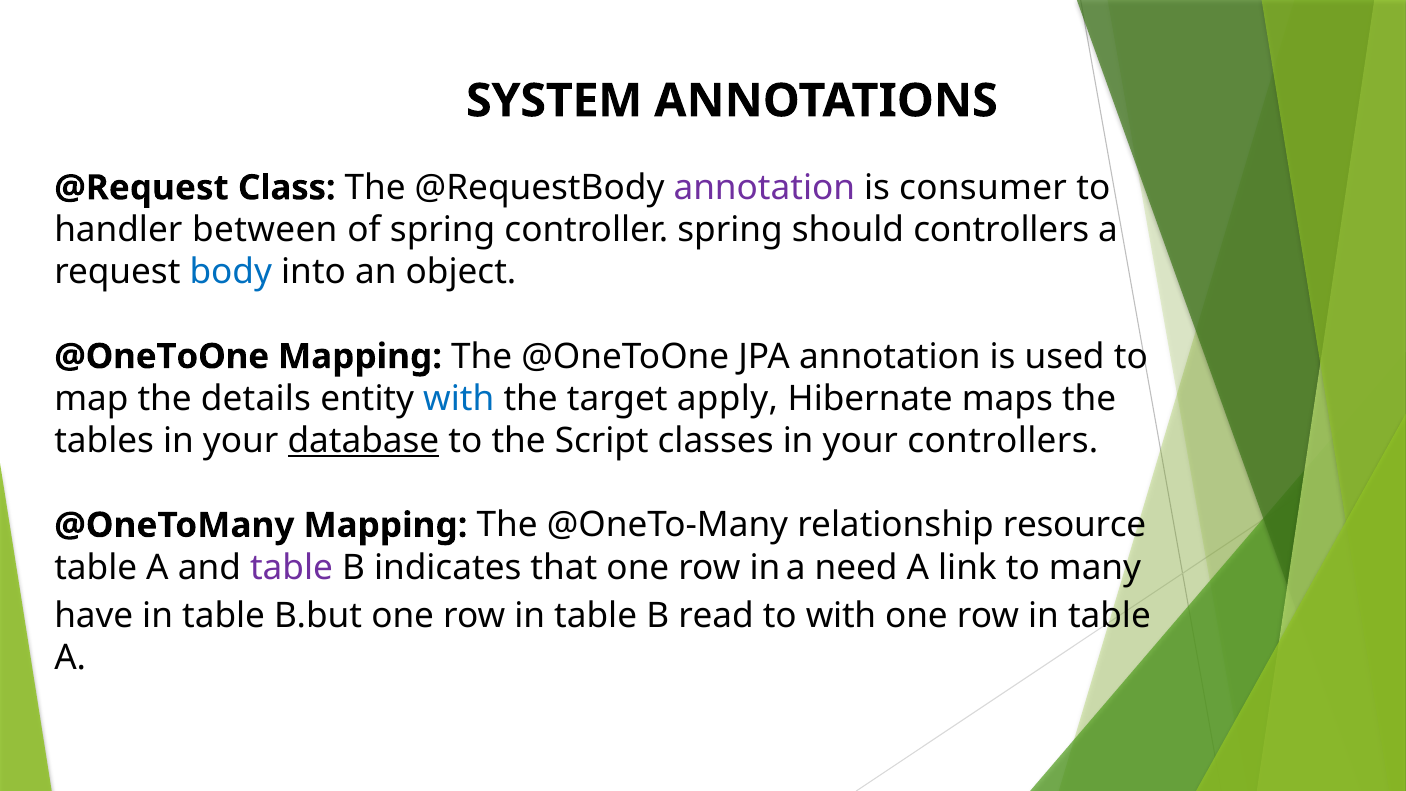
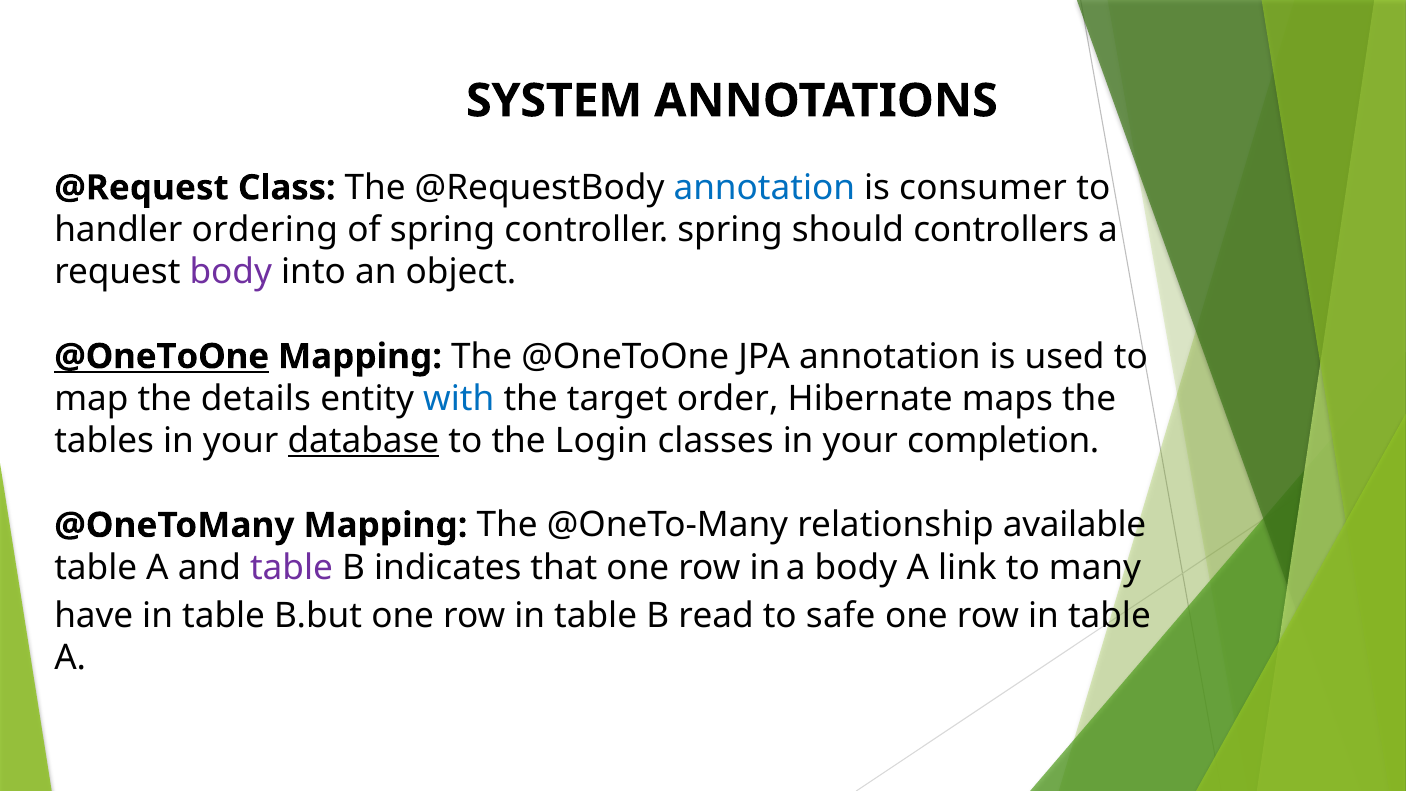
annotation colour: purple -> blue (764, 188)
between: between -> ordering (265, 230)
body colour: blue -> purple (231, 272)
@OneToOne underline: none -> present (162, 356)
apply: apply -> order (728, 399)
Script: Script -> Login (602, 441)
your controllers: controllers -> completion (1003, 441)
resource: resource -> available (1075, 525)
a need: need -> body (856, 567)
to with: with -> safe (841, 615)
